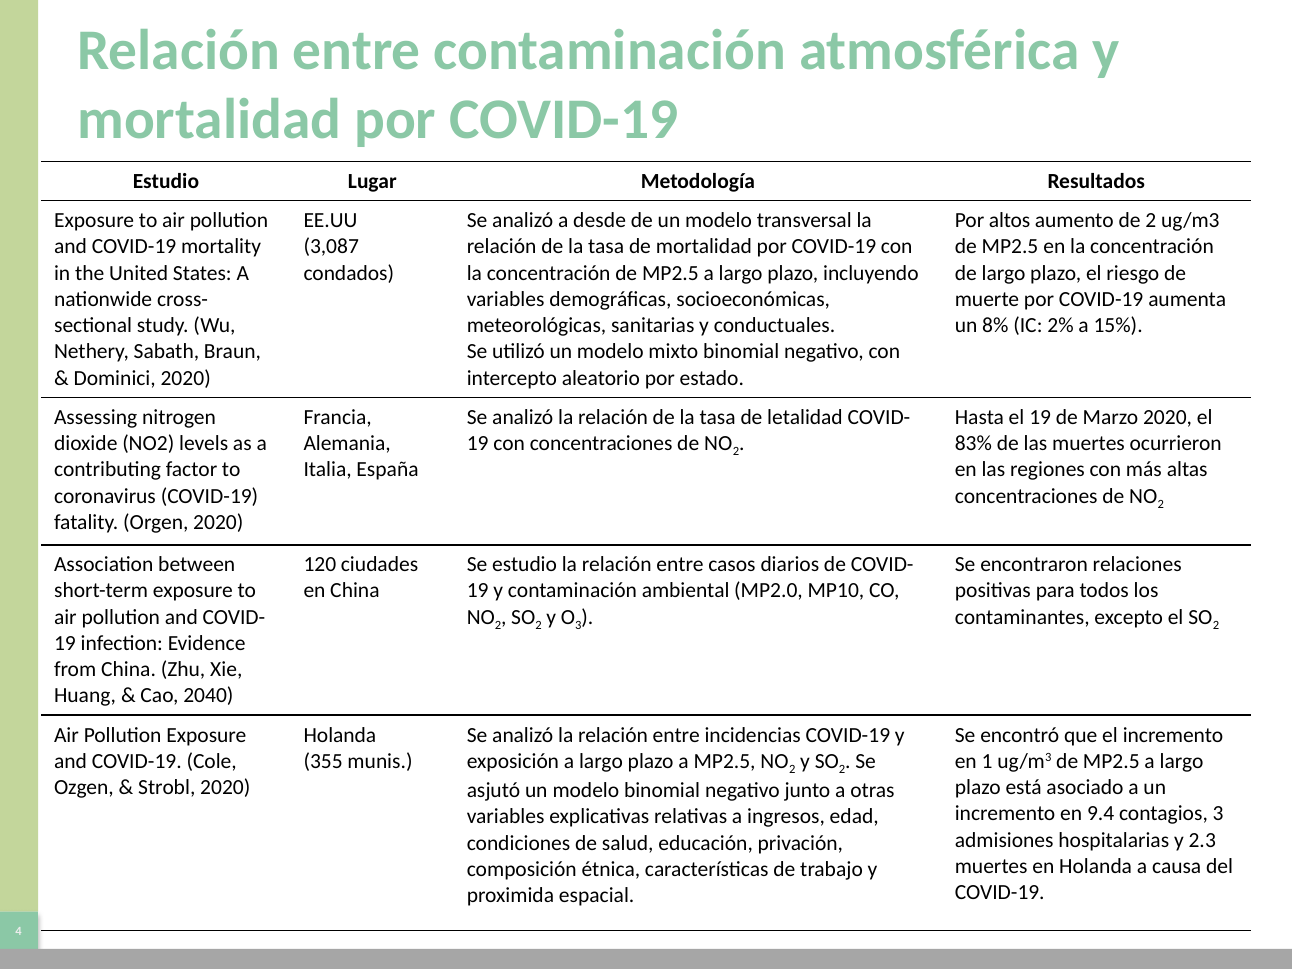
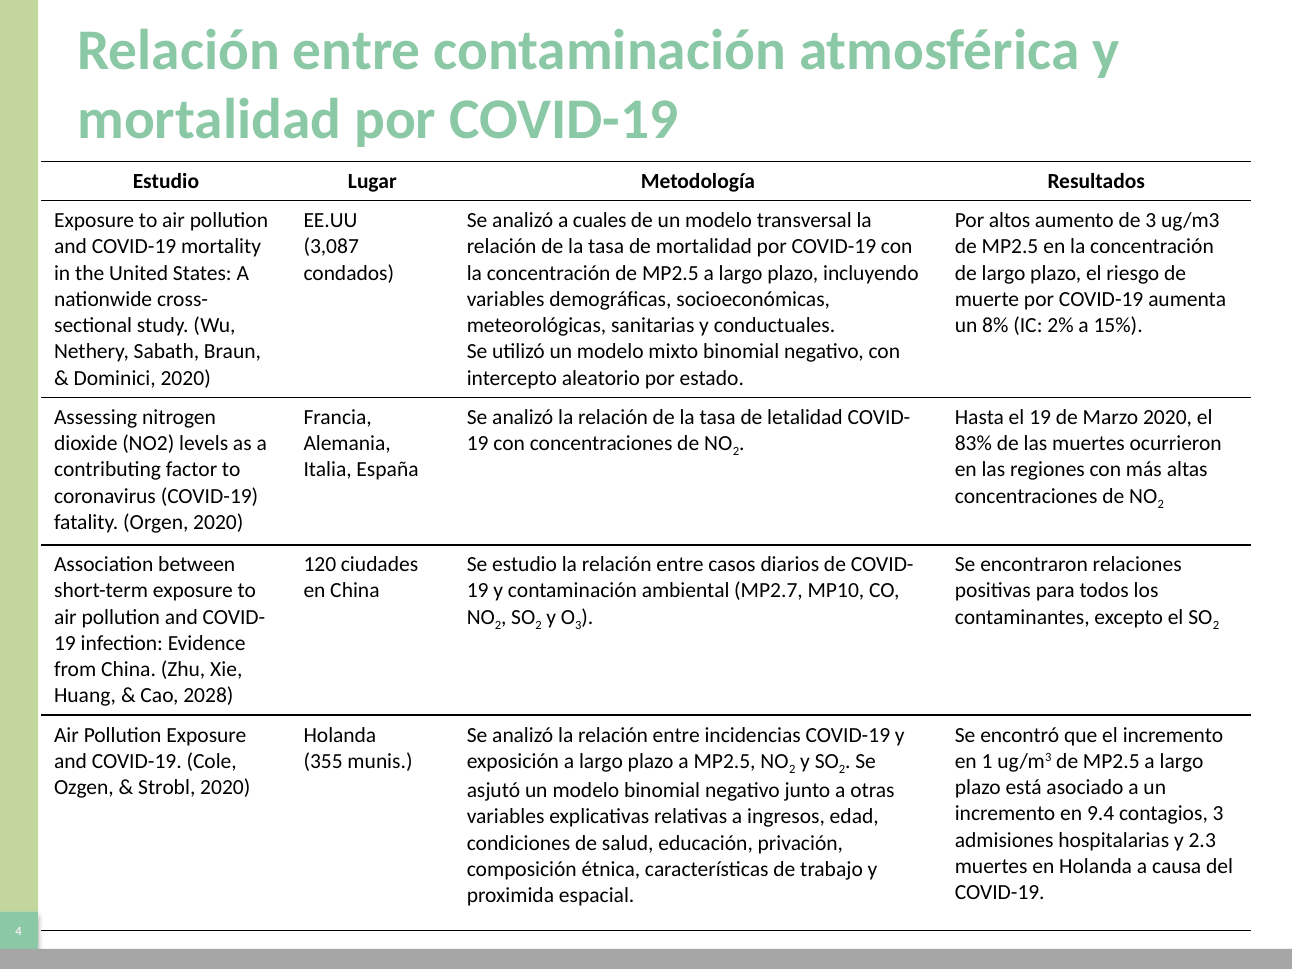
desde: desde -> cuales (600, 221)
de 2: 2 -> 3 (1151, 221)
MP2.0: MP2.0 -> MP2.7 (768, 591)
2040: 2040 -> 2028 (208, 696)
